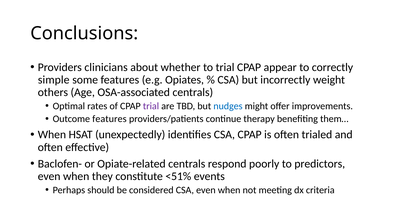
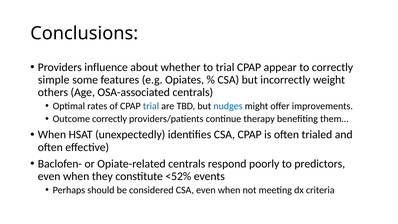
clinicians: clinicians -> influence (106, 67)
trial colour: purple -> blue (151, 106)
Outcome features: features -> correctly (110, 119)
<51%: <51% -> <52% (178, 176)
